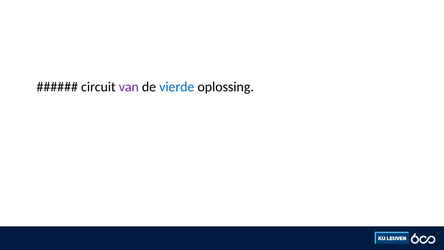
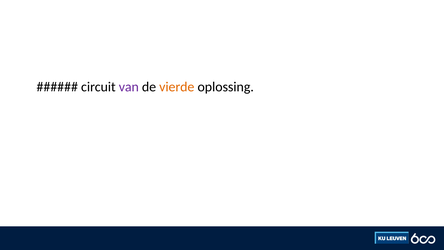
vierde colour: blue -> orange (177, 87)
